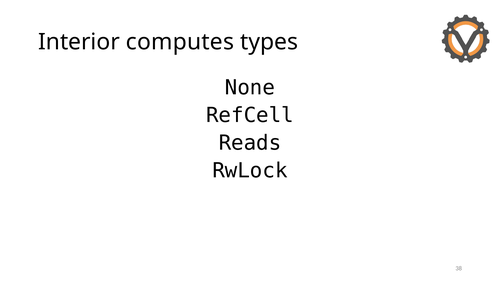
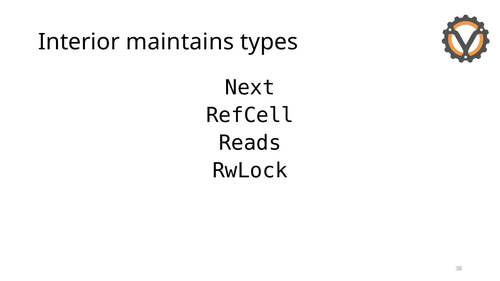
computes: computes -> maintains (180, 42)
None: None -> Next (250, 88)
